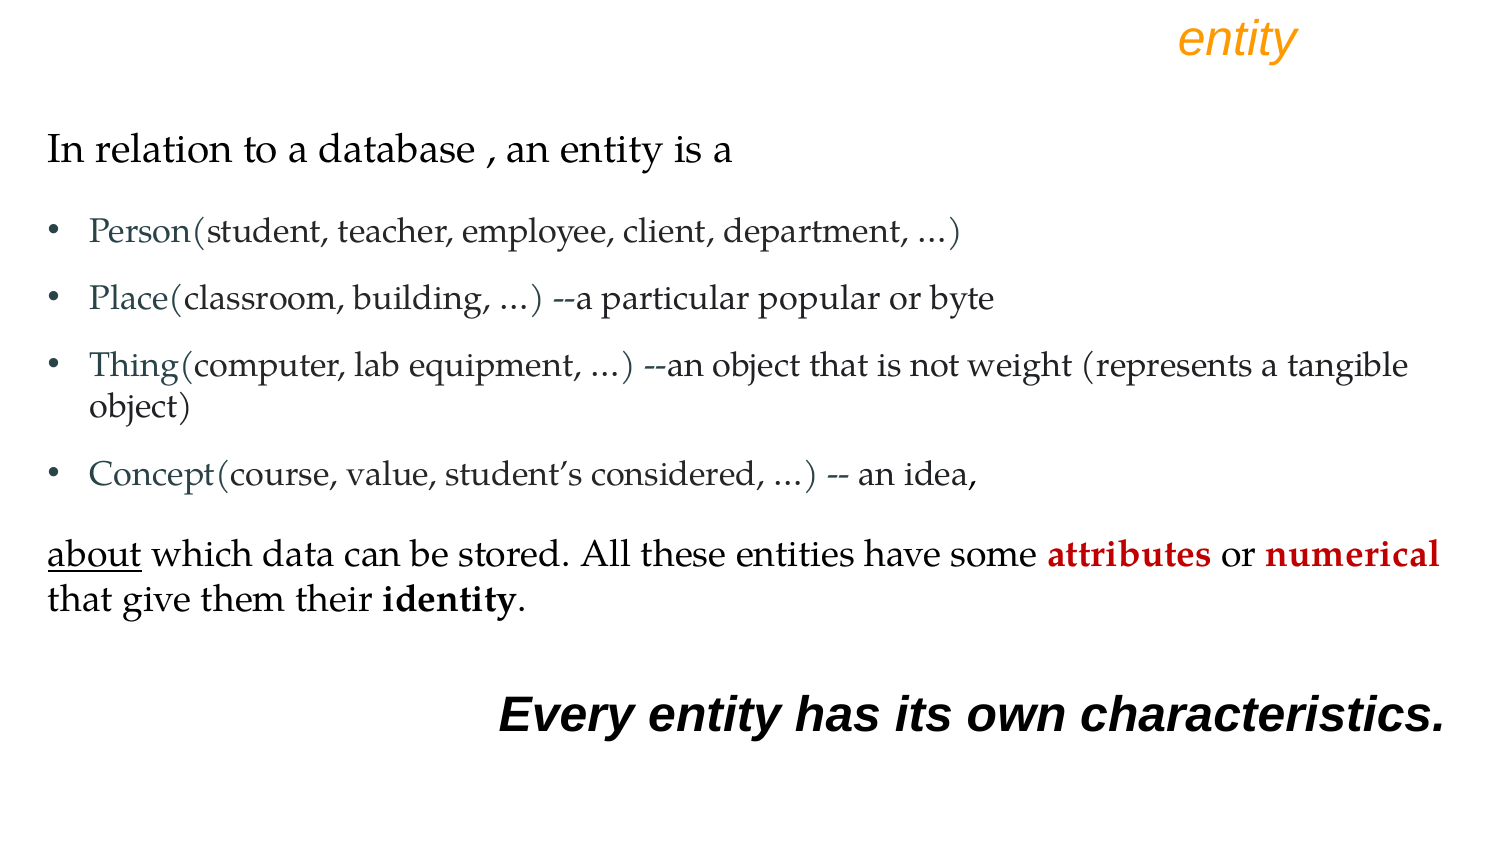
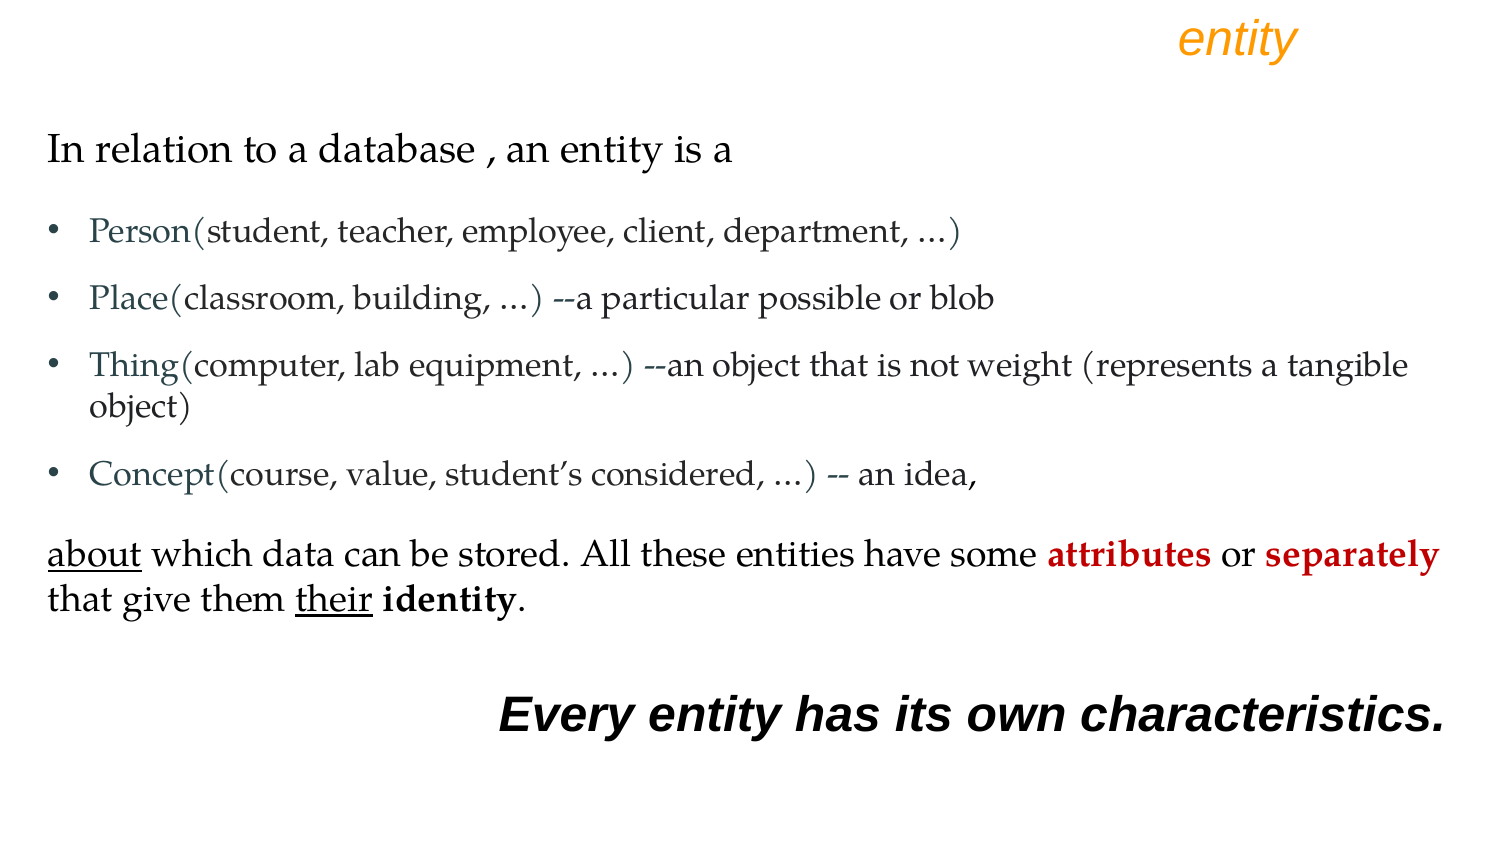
popular: popular -> possible (820, 298)
byte: byte -> blob (963, 298)
numerical: numerical -> separately (1353, 555)
their underline: none -> present (334, 599)
